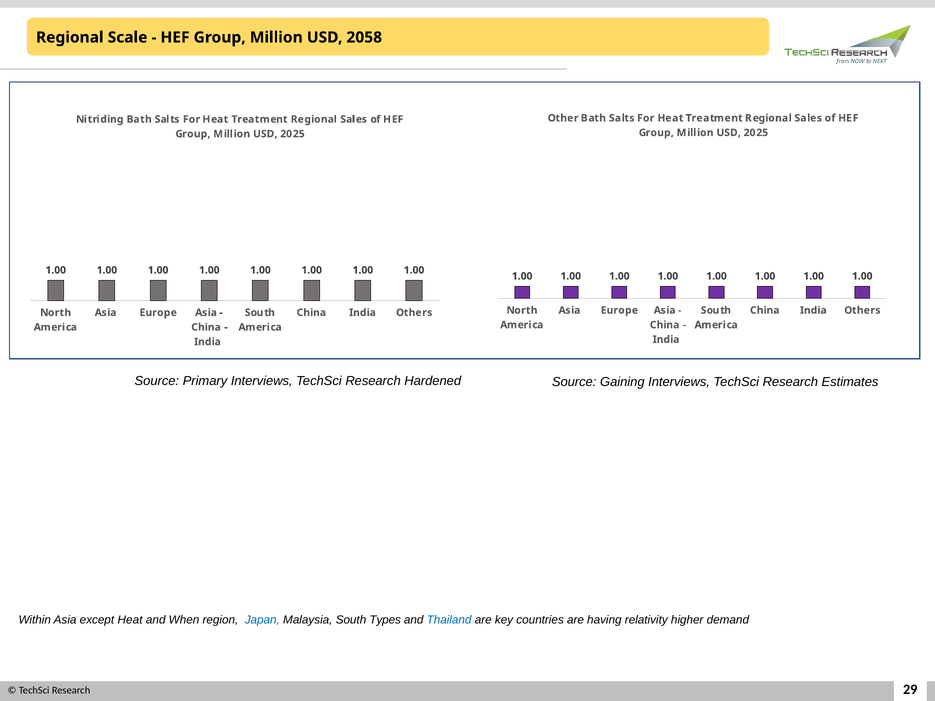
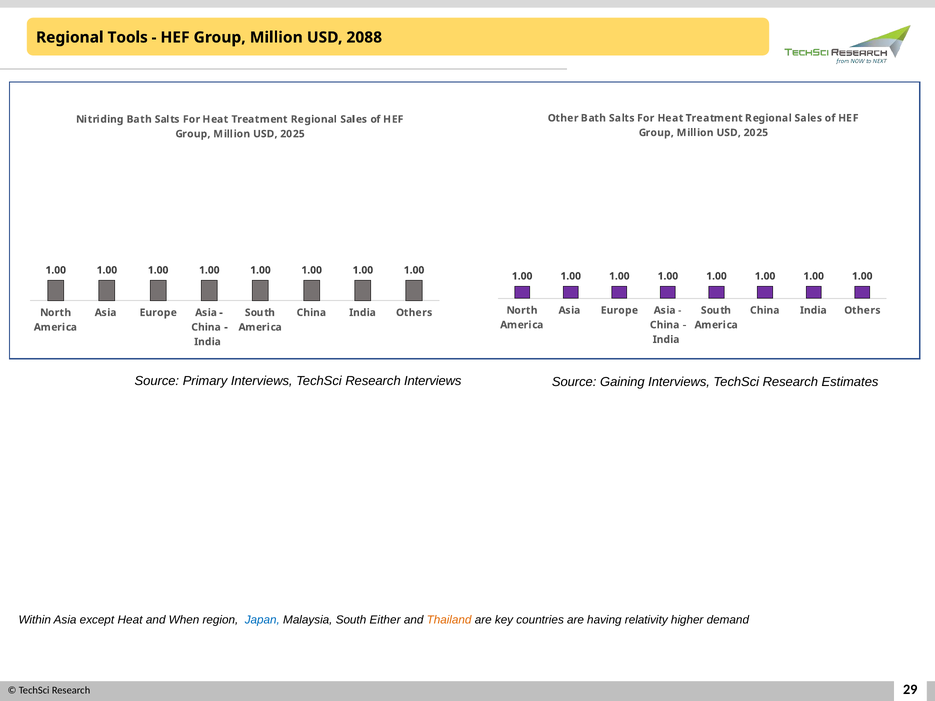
Scale: Scale -> Tools (128, 37)
2058: 2058 -> 2088 (364, 37)
Research Hardened: Hardened -> Interviews (433, 381)
Types: Types -> Either (385, 620)
Thailand colour: blue -> orange (449, 620)
